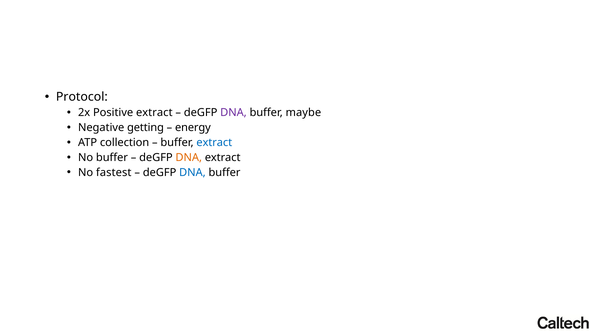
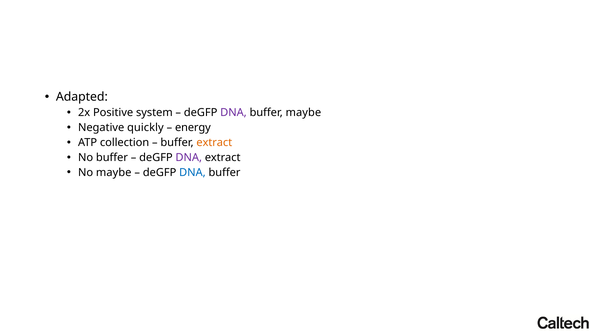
Protocol: Protocol -> Adapted (82, 97)
Positive extract: extract -> system (154, 113)
getting: getting -> quickly (145, 128)
extract colour: blue -> orange (214, 143)
DNA colour: orange -> purple (189, 158)
No fastest: fastest -> maybe (114, 173)
